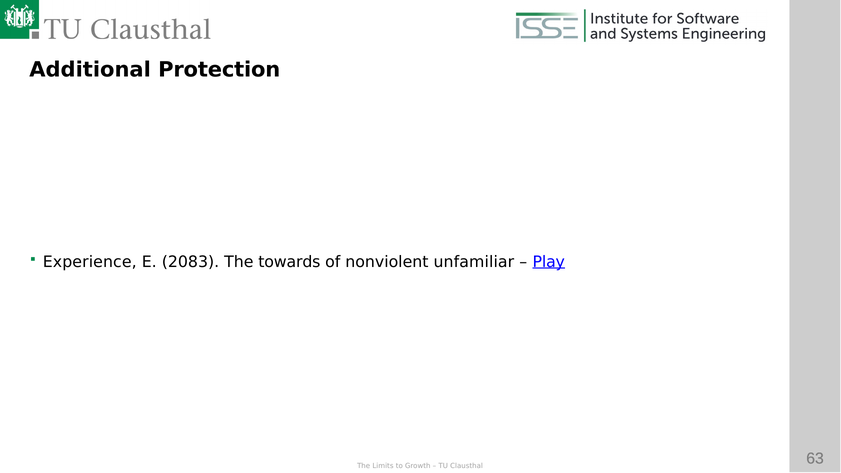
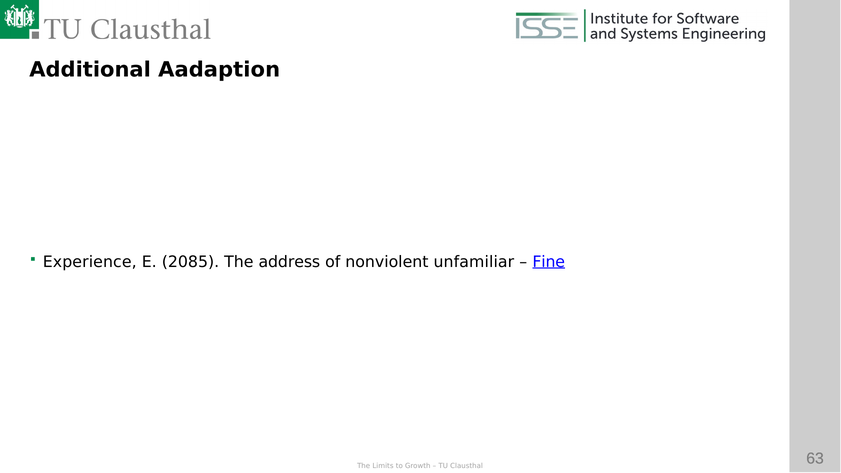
Protection: Protection -> Aadaption (219, 70)
2083: 2083 -> 2085 (190, 262)
towards: towards -> address (289, 262)
Play: Play -> Fine (549, 262)
